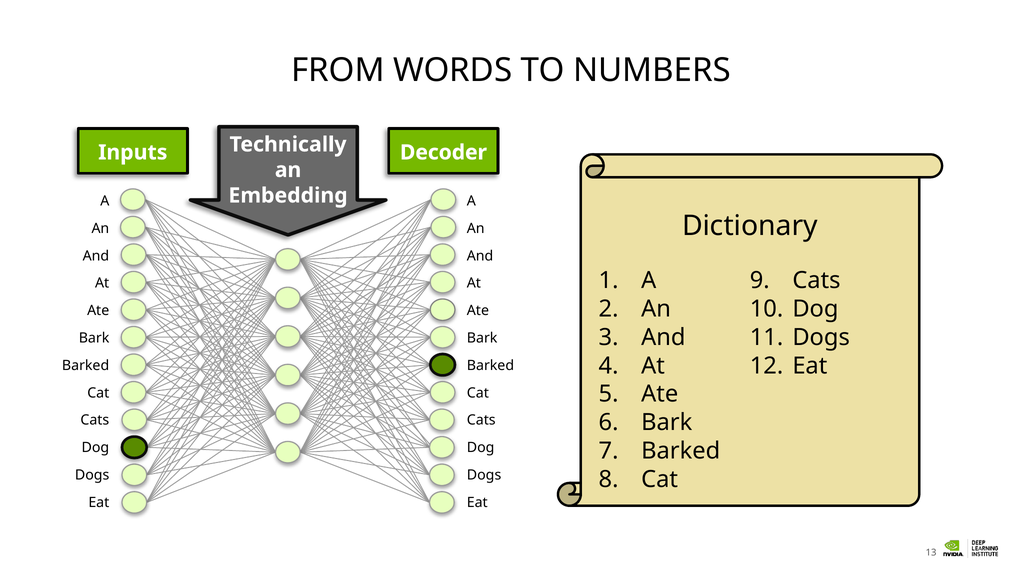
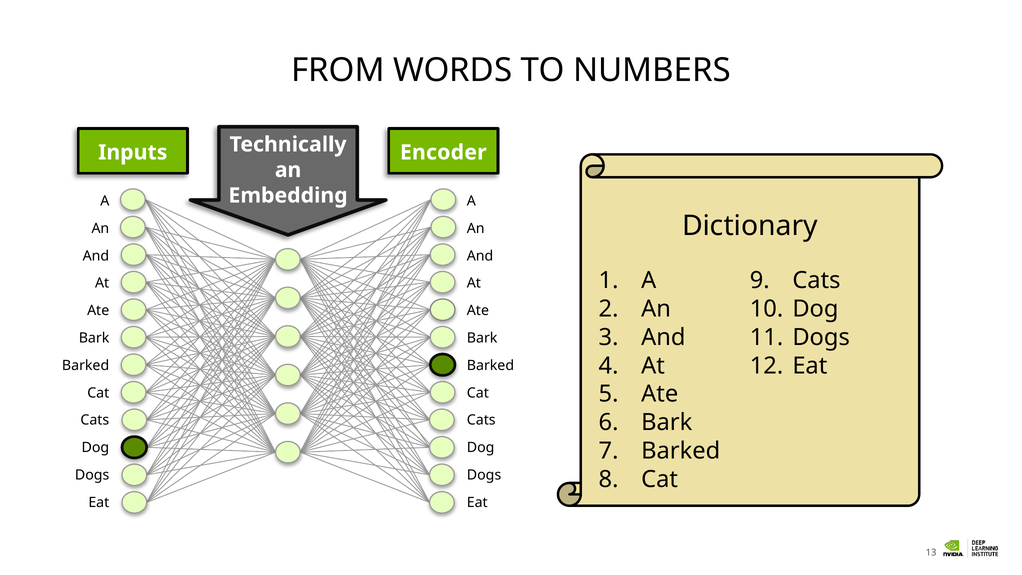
Decoder: Decoder -> Encoder (443, 152)
